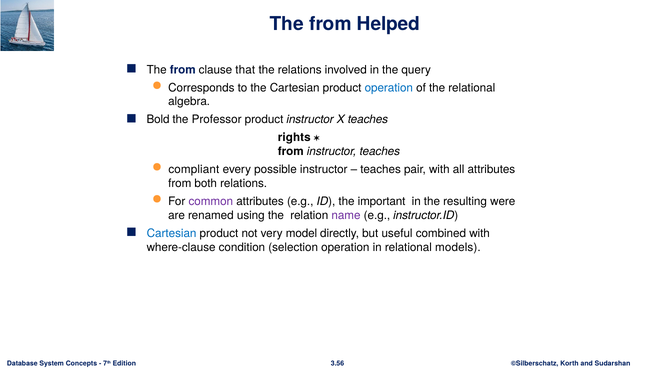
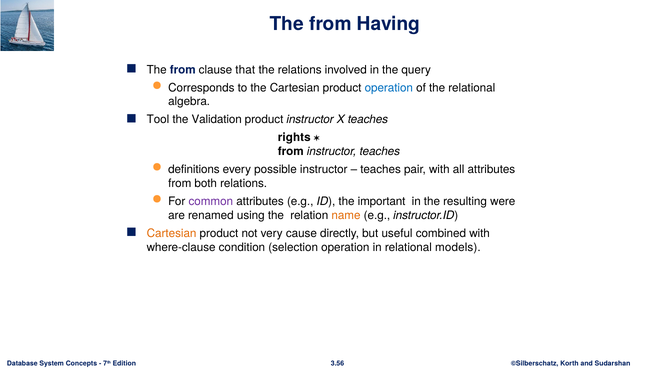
Helped: Helped -> Having (388, 24)
Bold: Bold -> Tool (158, 120)
Professor: Professor -> Validation (217, 120)
compliant: compliant -> definitions (194, 170)
name colour: purple -> orange (346, 215)
Cartesian colour: blue -> orange (172, 233)
model: model -> cause (301, 233)
